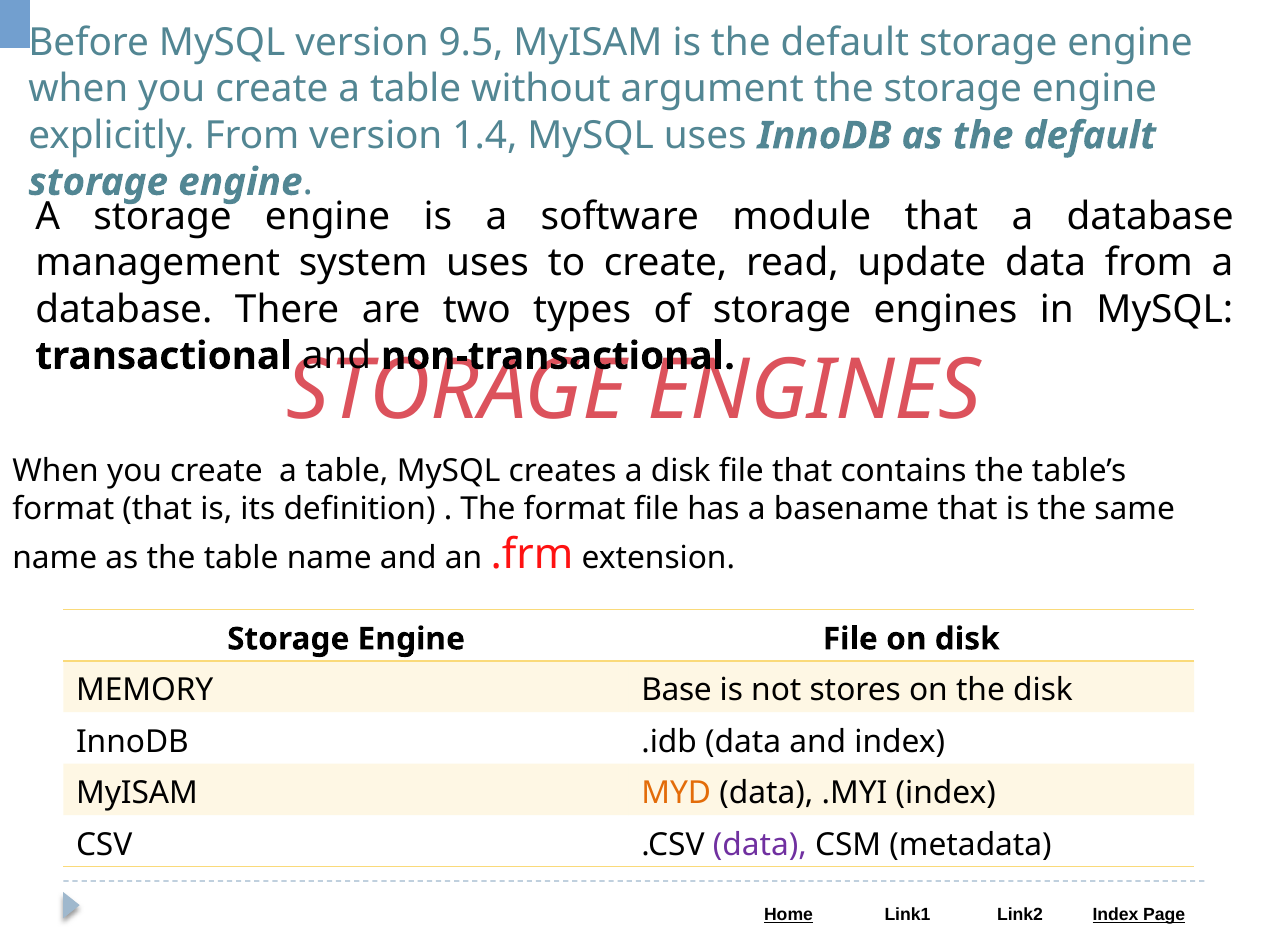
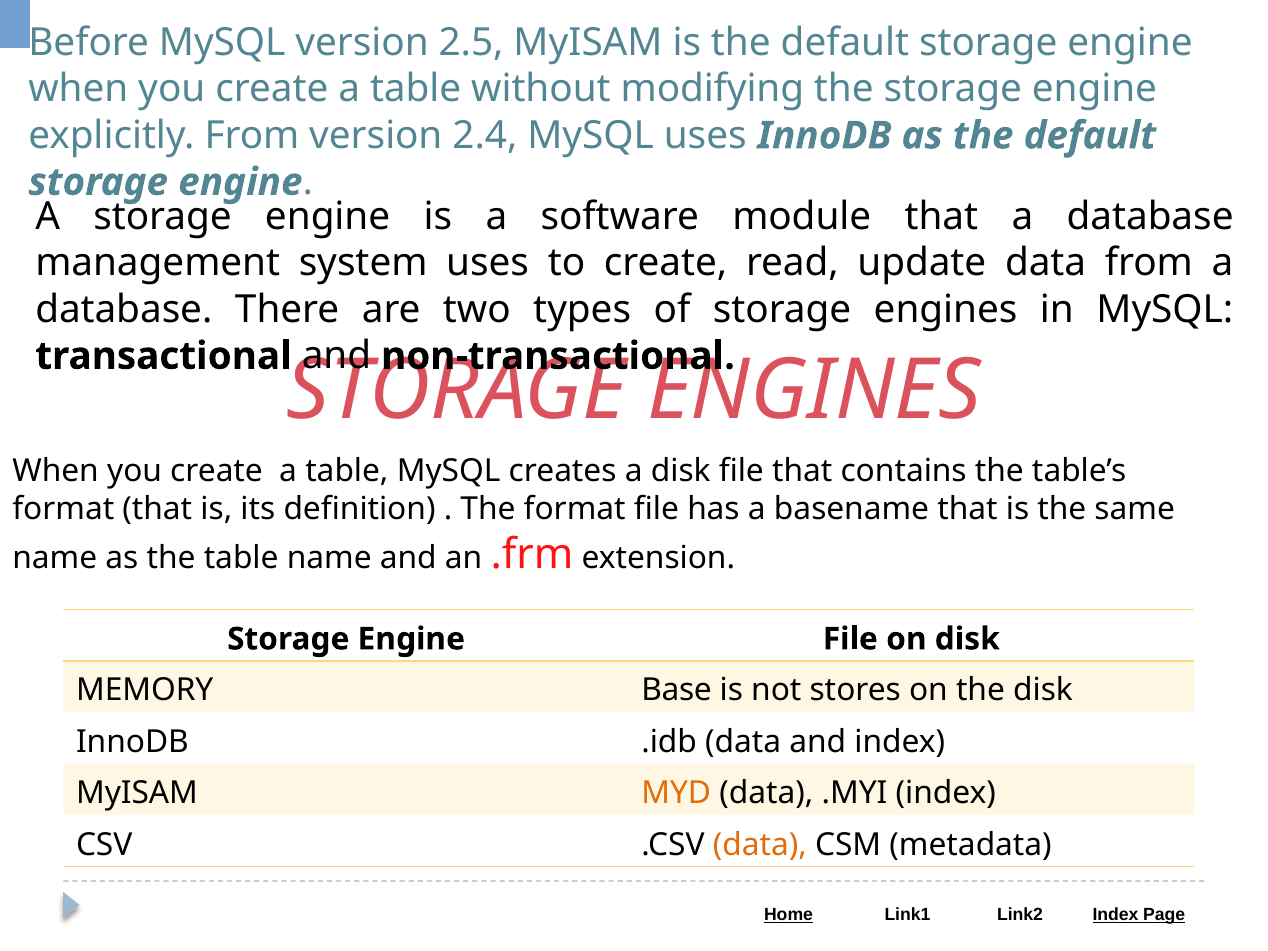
9.5: 9.5 -> 2.5 (471, 43)
argument: argument -> modifying (712, 89)
1.4: 1.4 -> 2.4 (485, 136)
data colour: purple -> orange (760, 845)
